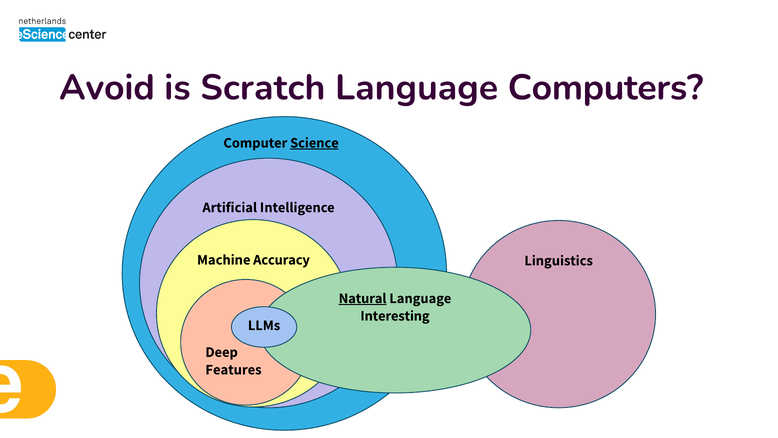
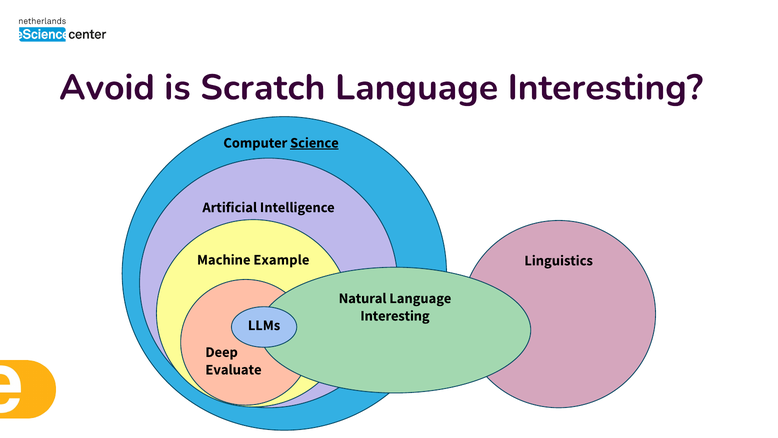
Computers: Computers -> Interesting (605, 87)
Accuracy: Accuracy -> Example (281, 259)
Natural underline: present -> none (363, 298)
Features: Features -> Evaluate (233, 369)
